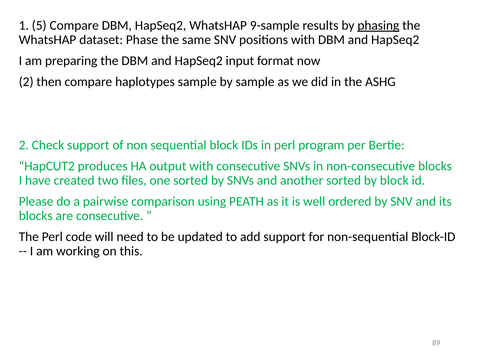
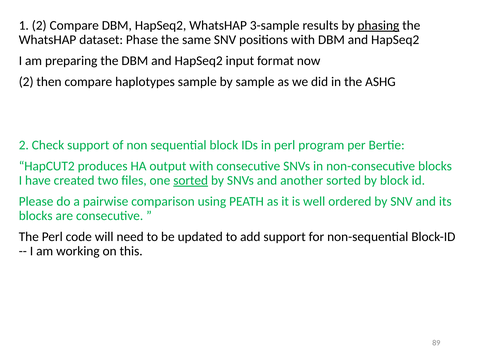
1 5: 5 -> 2 (39, 25)
9-sample: 9-sample -> 3-sample (275, 25)
sorted underline: none -> present (191, 180)
